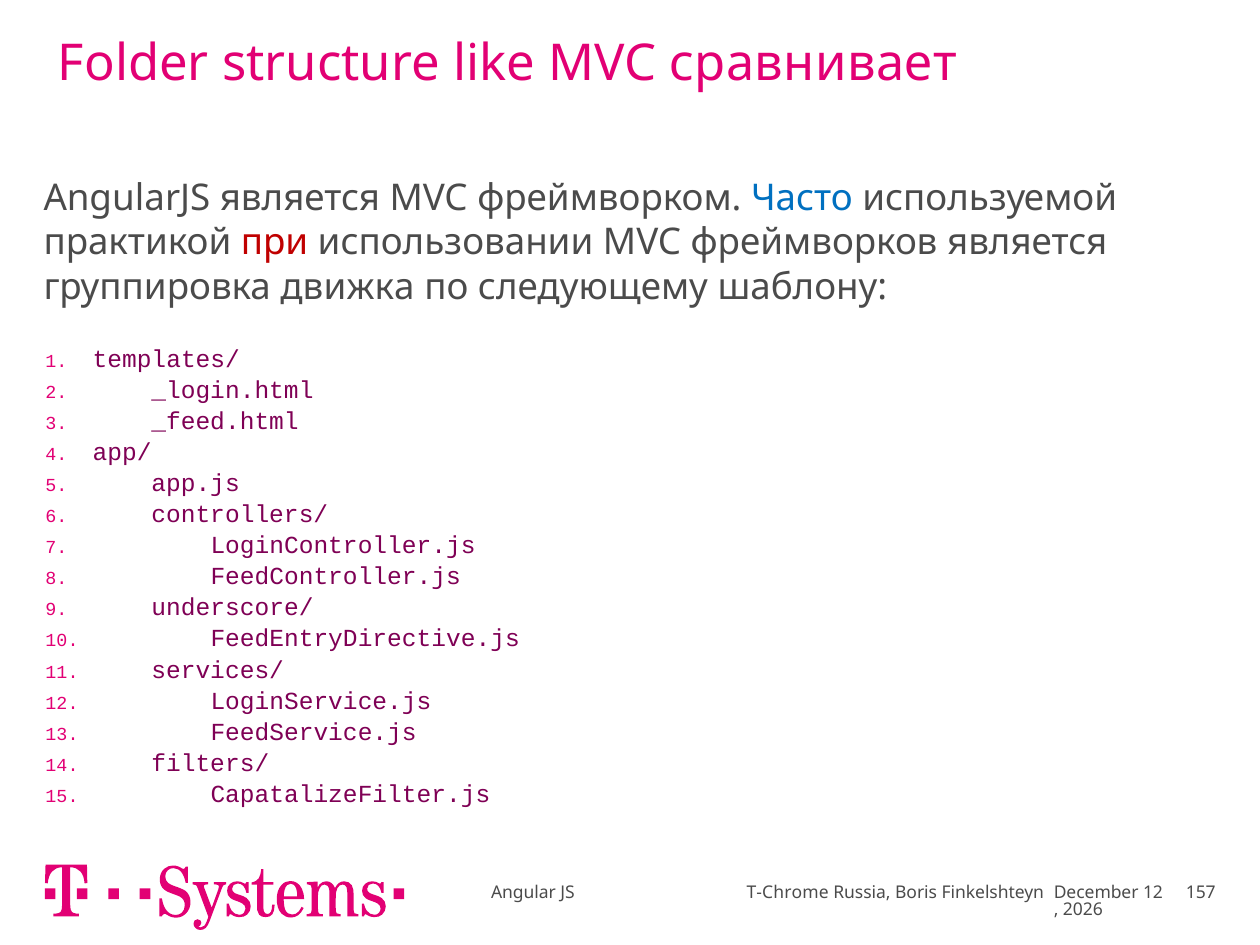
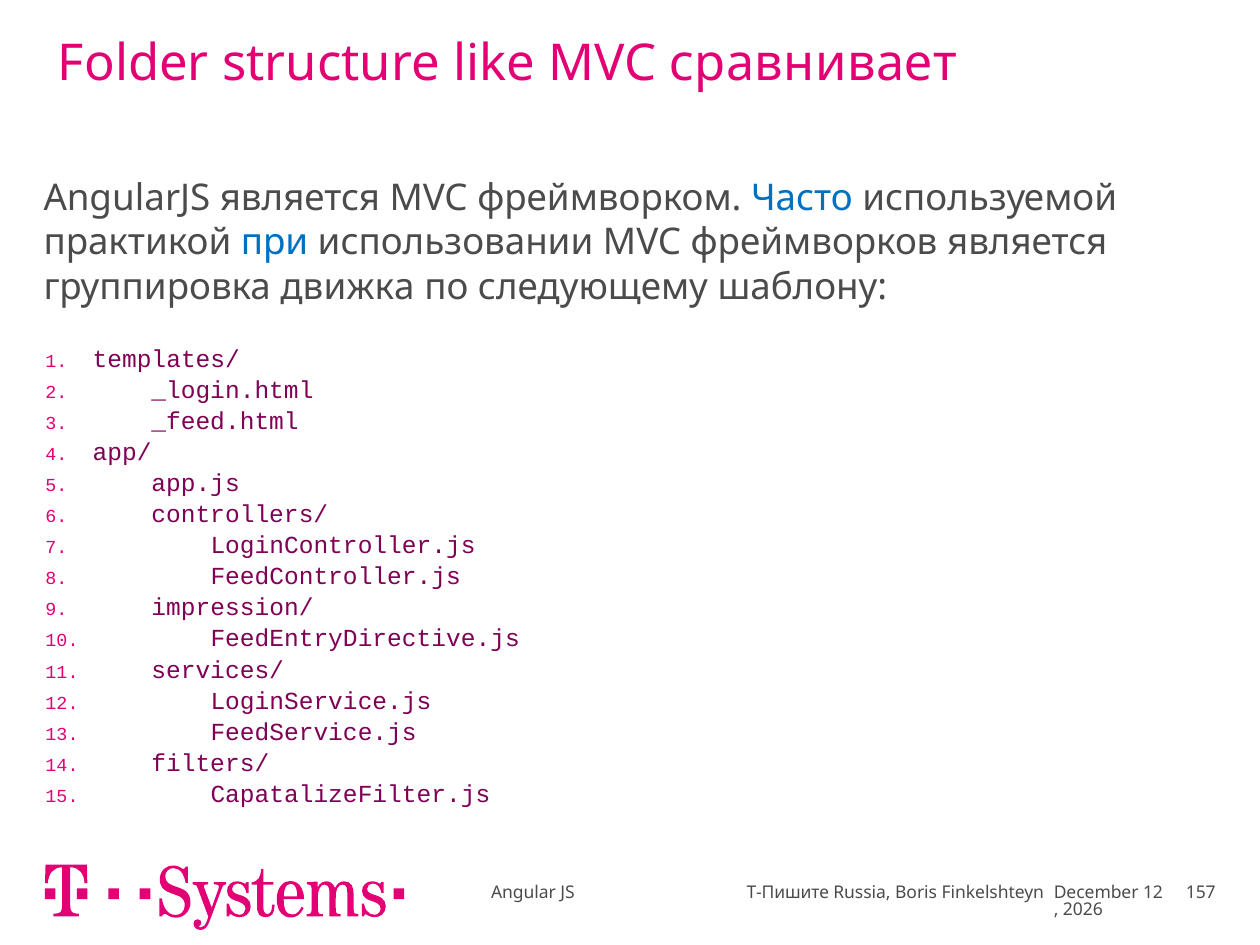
при colour: red -> blue (275, 243)
underscore/: underscore/ -> impression/ (232, 608)
T-Chrome: T-Chrome -> T-Пишите (788, 892)
